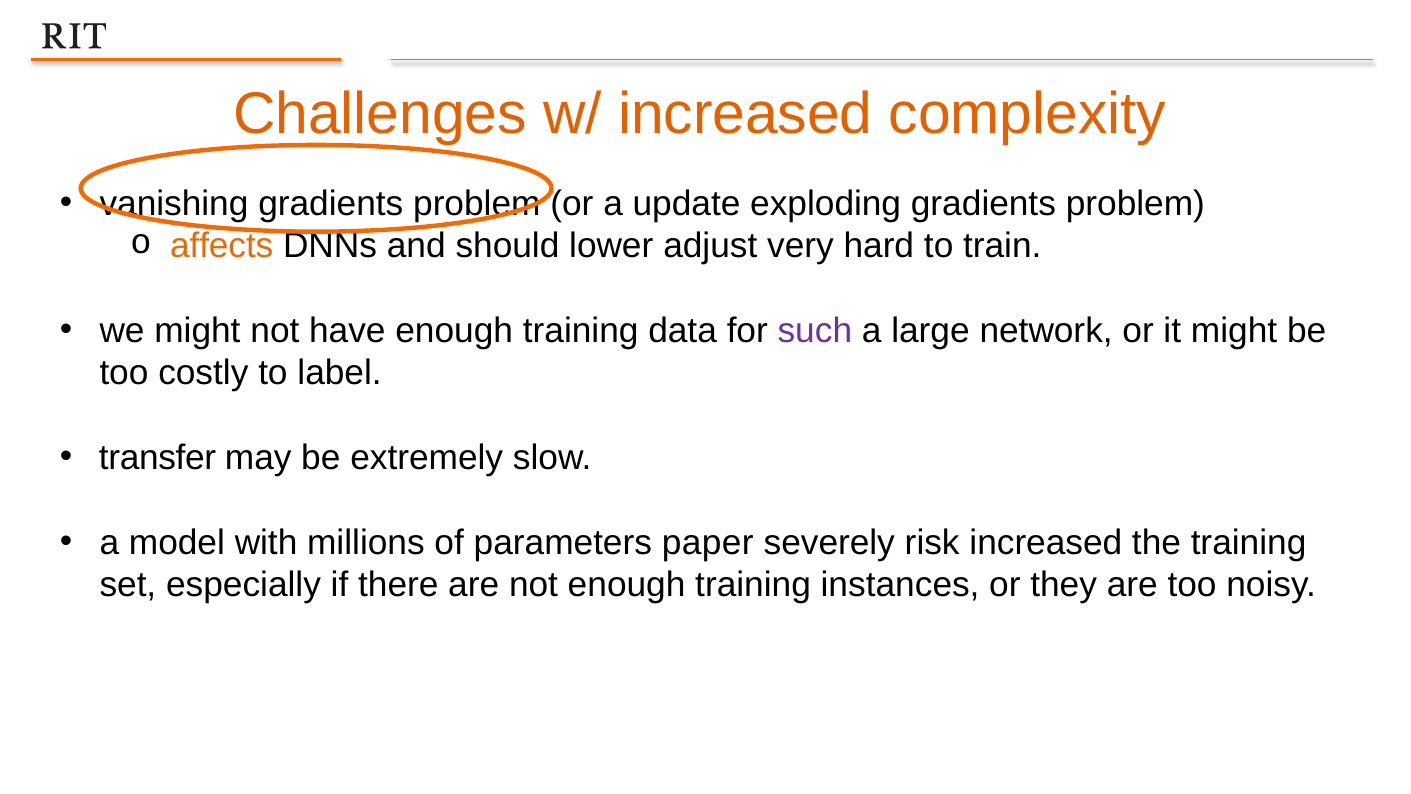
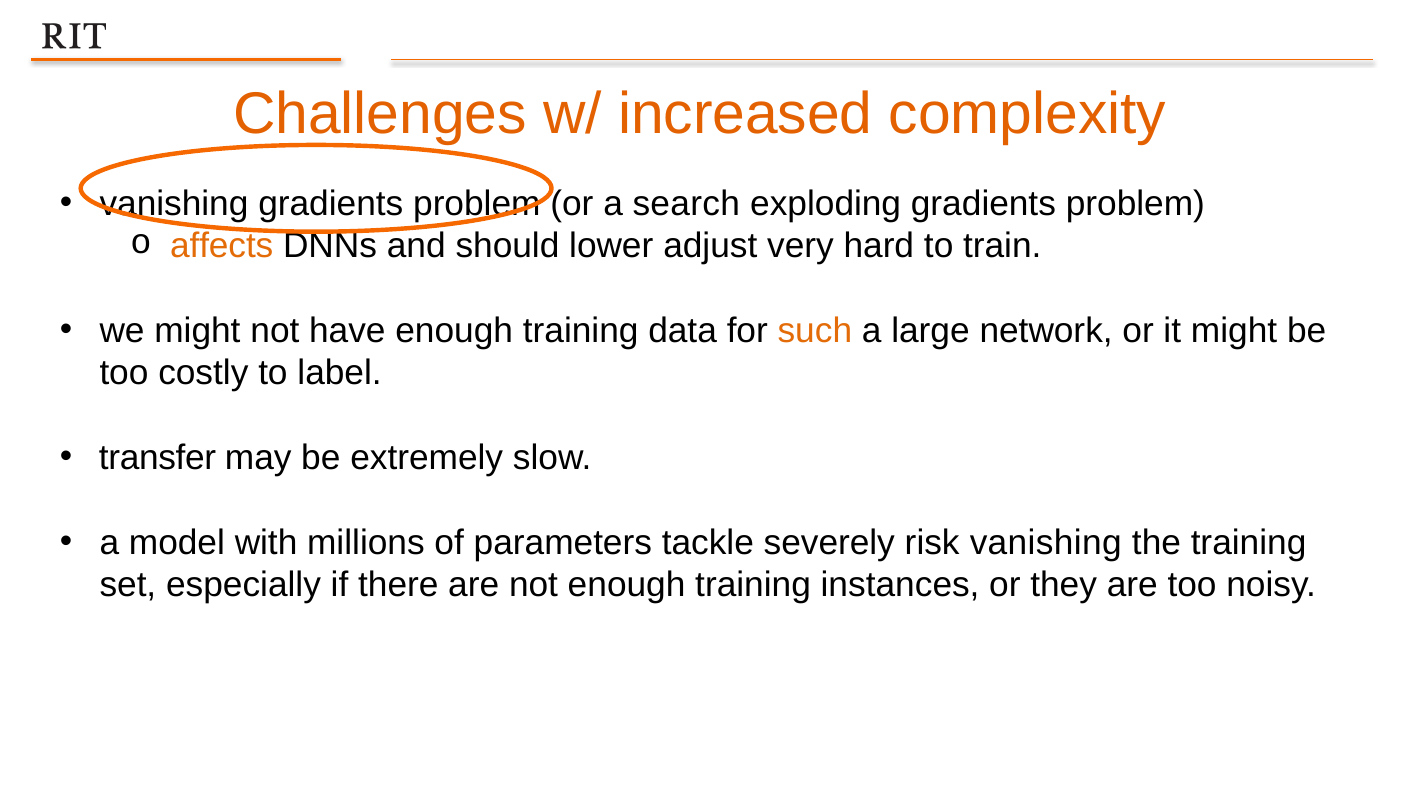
update: update -> search (686, 204)
such colour: purple -> orange (815, 331)
paper: paper -> tackle (708, 542)
risk increased: increased -> vanishing (1046, 542)
